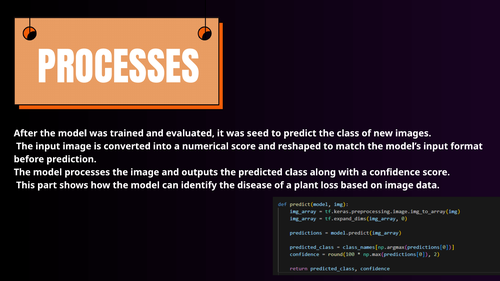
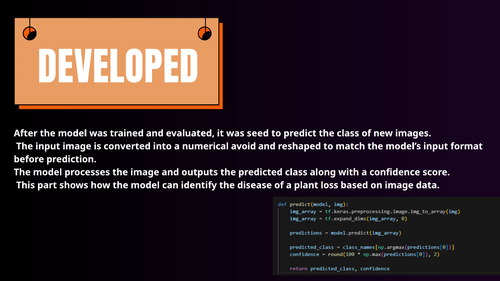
PROCESSES: PROCESSES -> DEVELOPED (118, 70)
numerical score: score -> avoid (243, 146)
